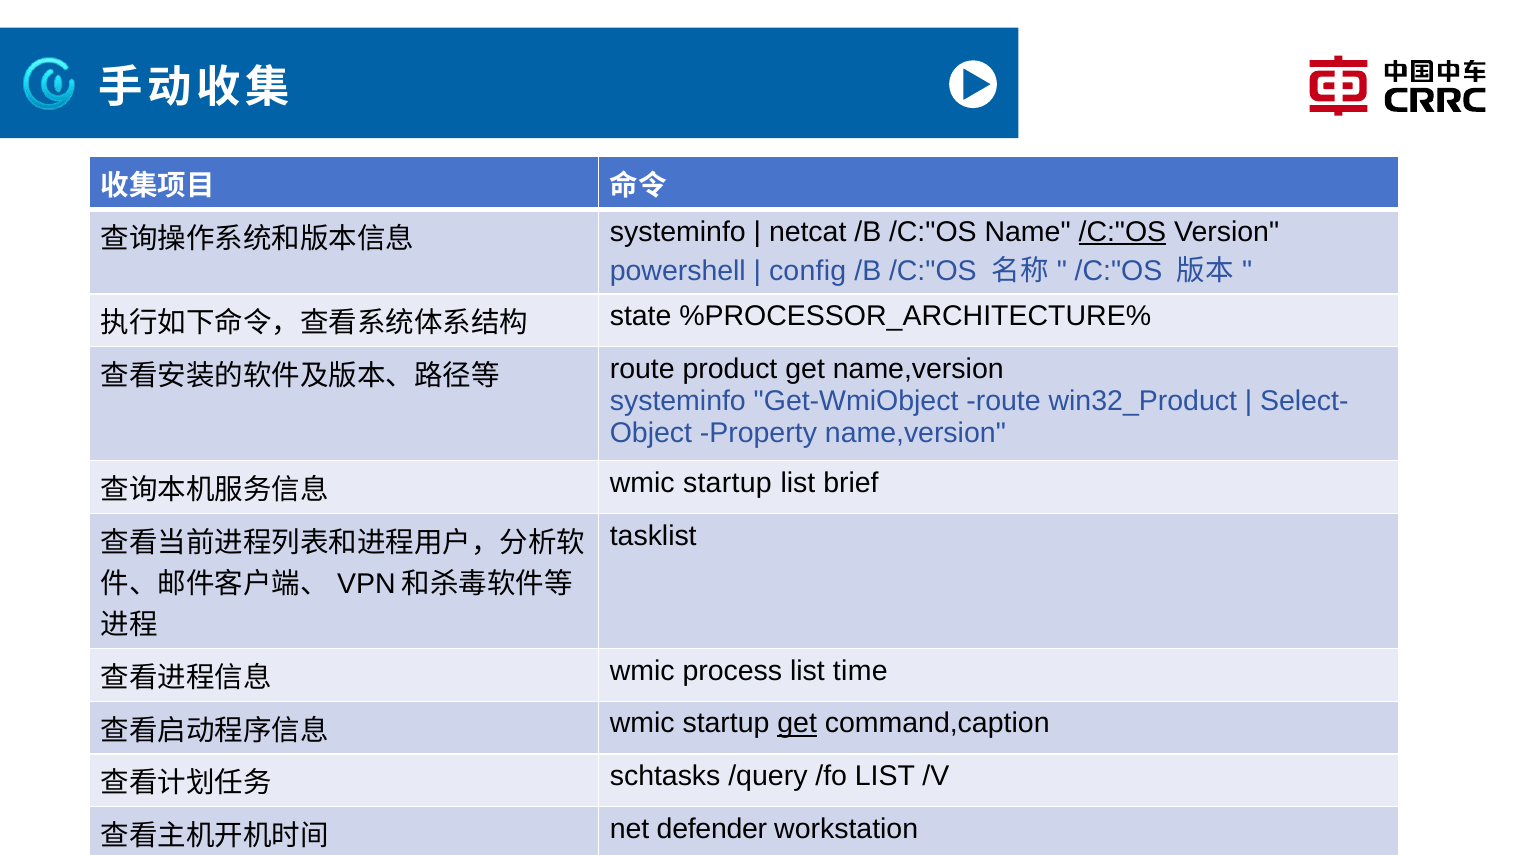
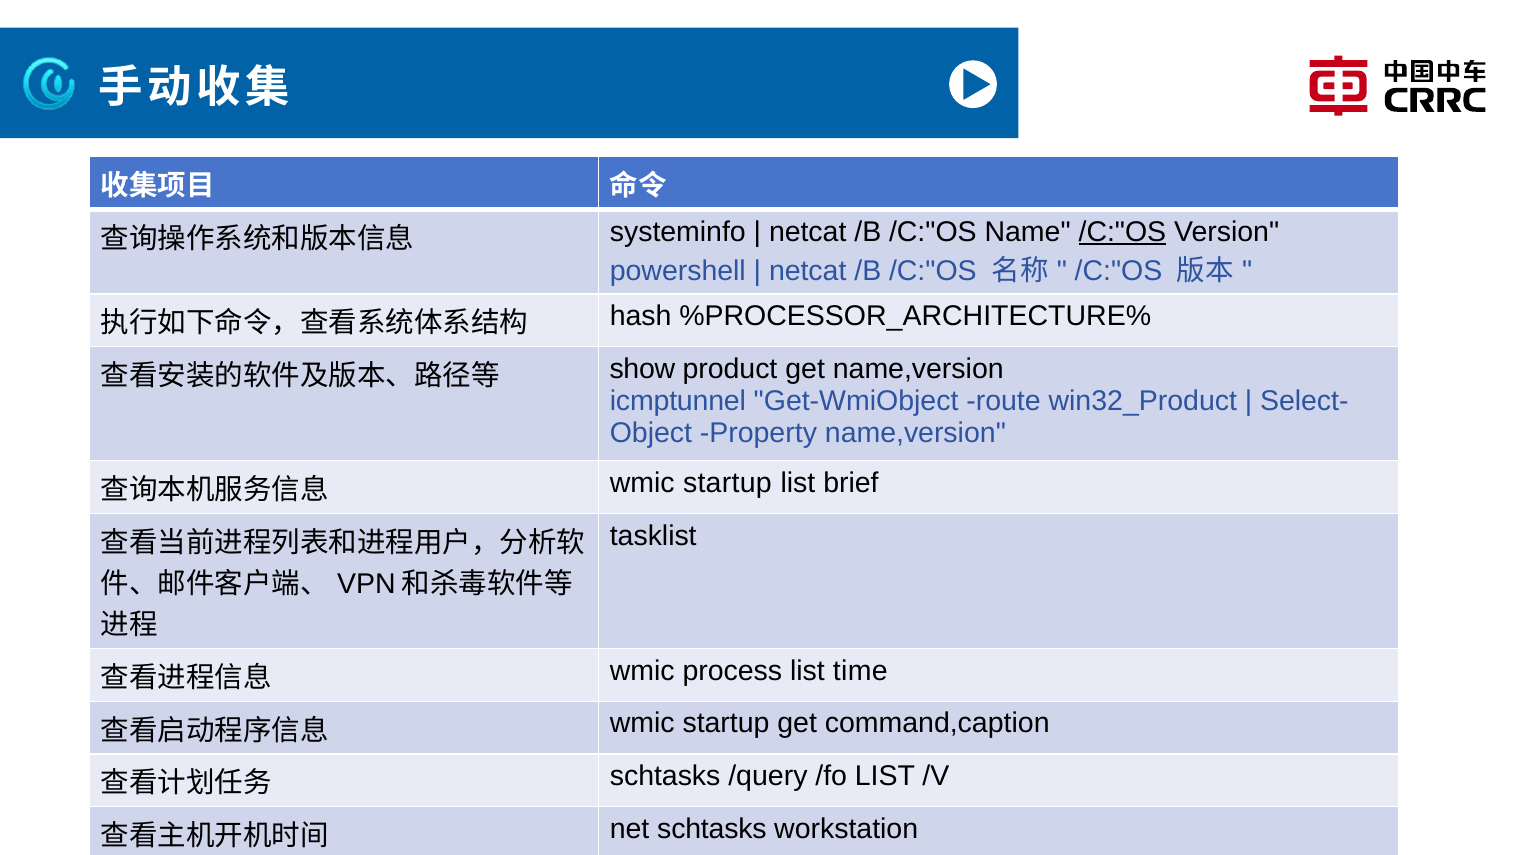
config: config -> netcat (808, 271)
state: state -> hash (641, 316)
route: route -> show (642, 369)
systeminfo: systeminfo -> icmptunnel (678, 401)
get underline: present -> none (797, 723)
net defender: defender -> schtasks (712, 829)
